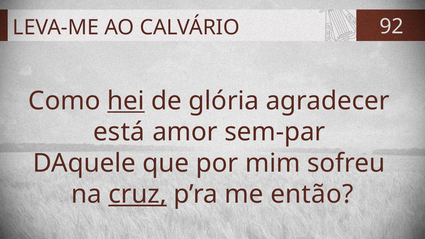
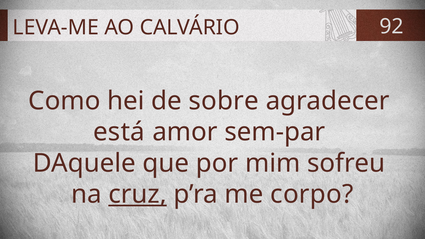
hei underline: present -> none (126, 101)
glória: glória -> sobre (224, 101)
então: então -> corpo (312, 194)
